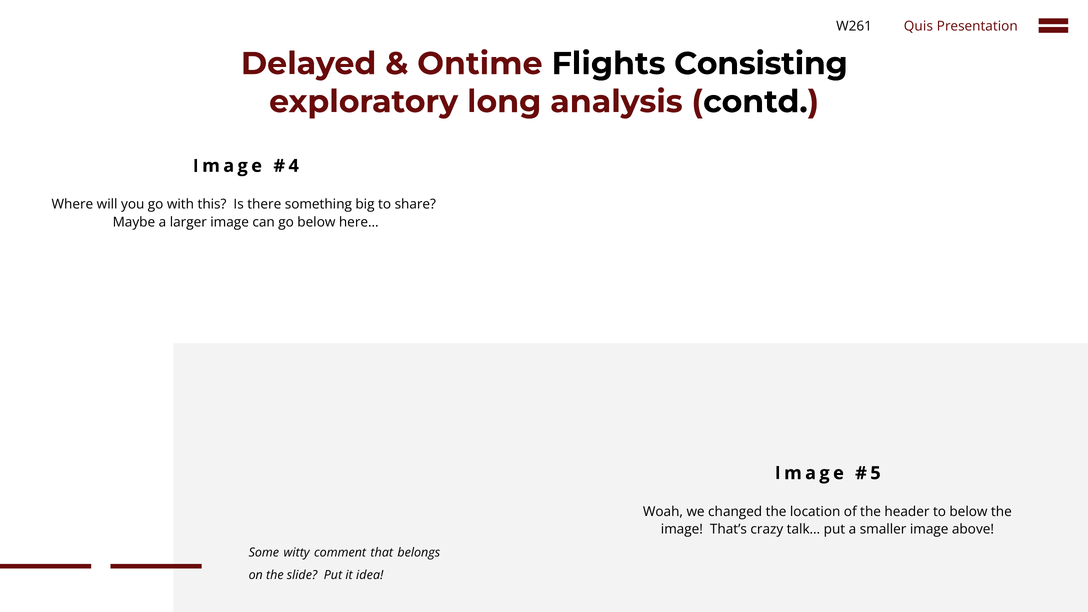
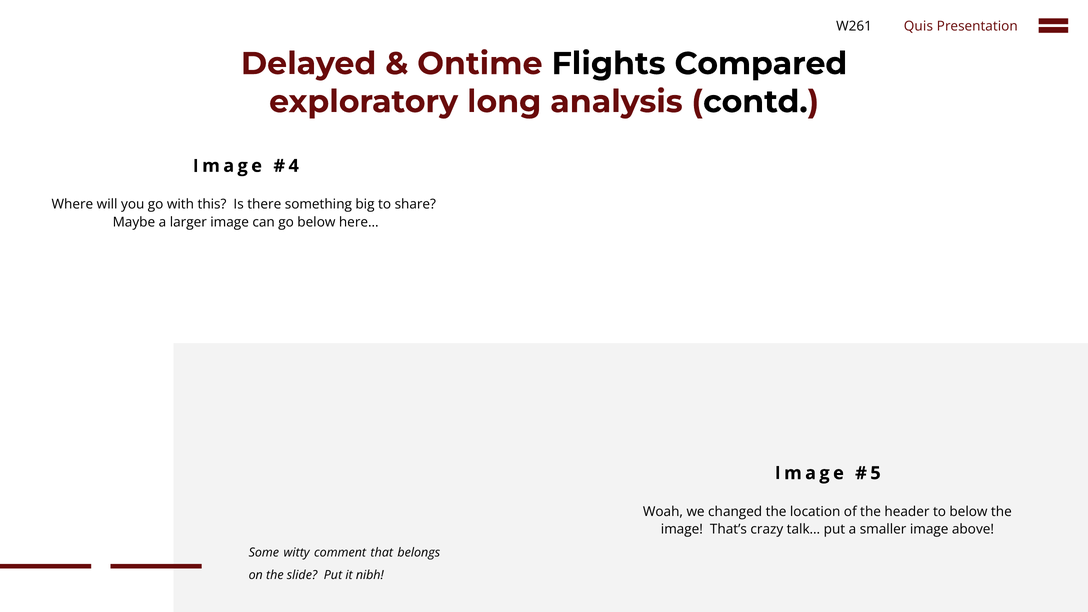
Consisting: Consisting -> Compared (761, 64)
idea: idea -> nibh (370, 575)
